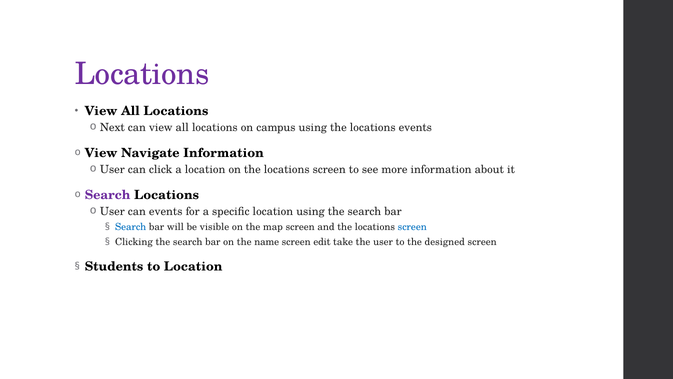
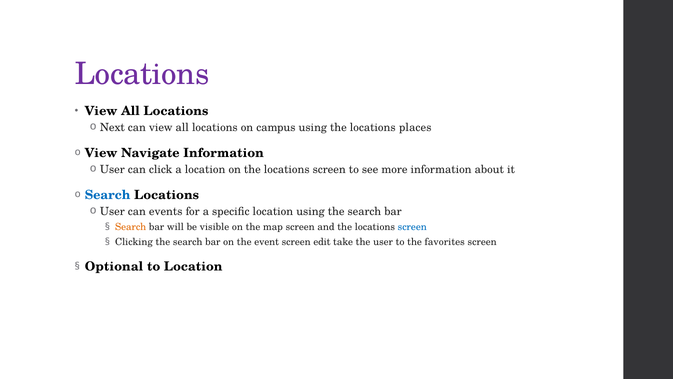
locations events: events -> places (415, 127)
Search colour: purple -> blue (108, 195)
Search colour: blue -> orange (131, 227)
name: name -> event (267, 242)
designed: designed -> favorites (445, 242)
Students: Students -> Optional (114, 266)
